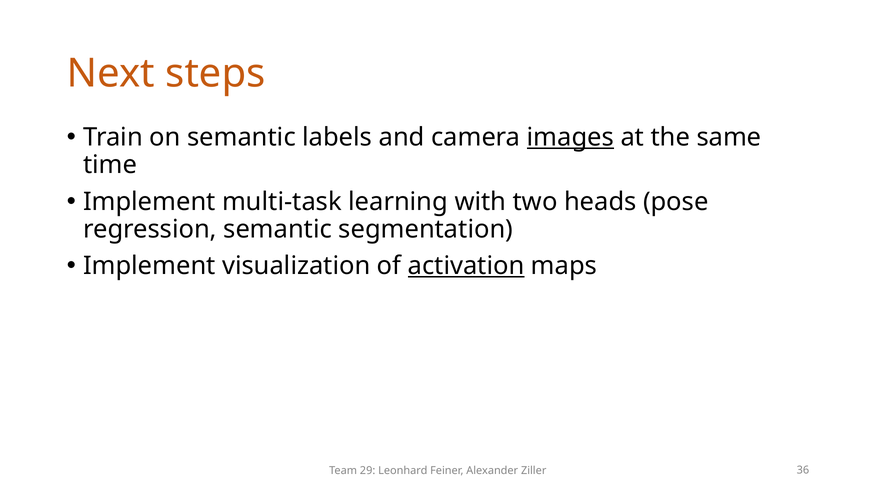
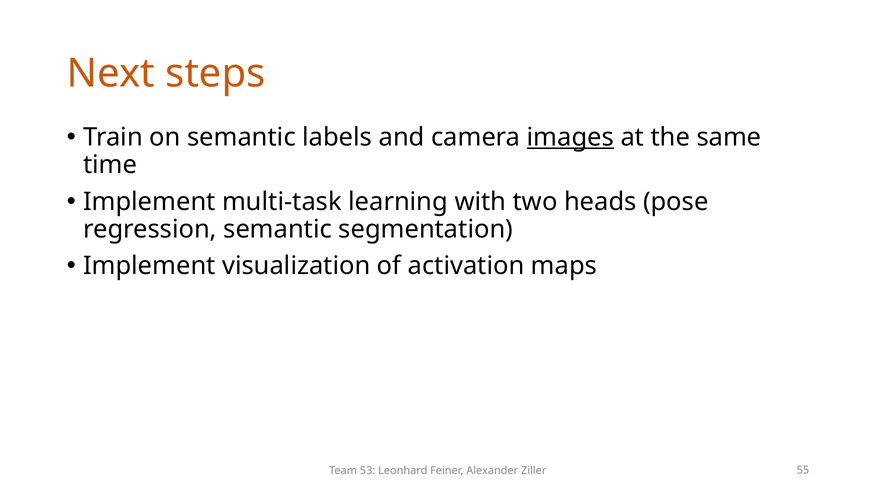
activation underline: present -> none (466, 266)
29: 29 -> 53 (368, 471)
36: 36 -> 55 (803, 470)
